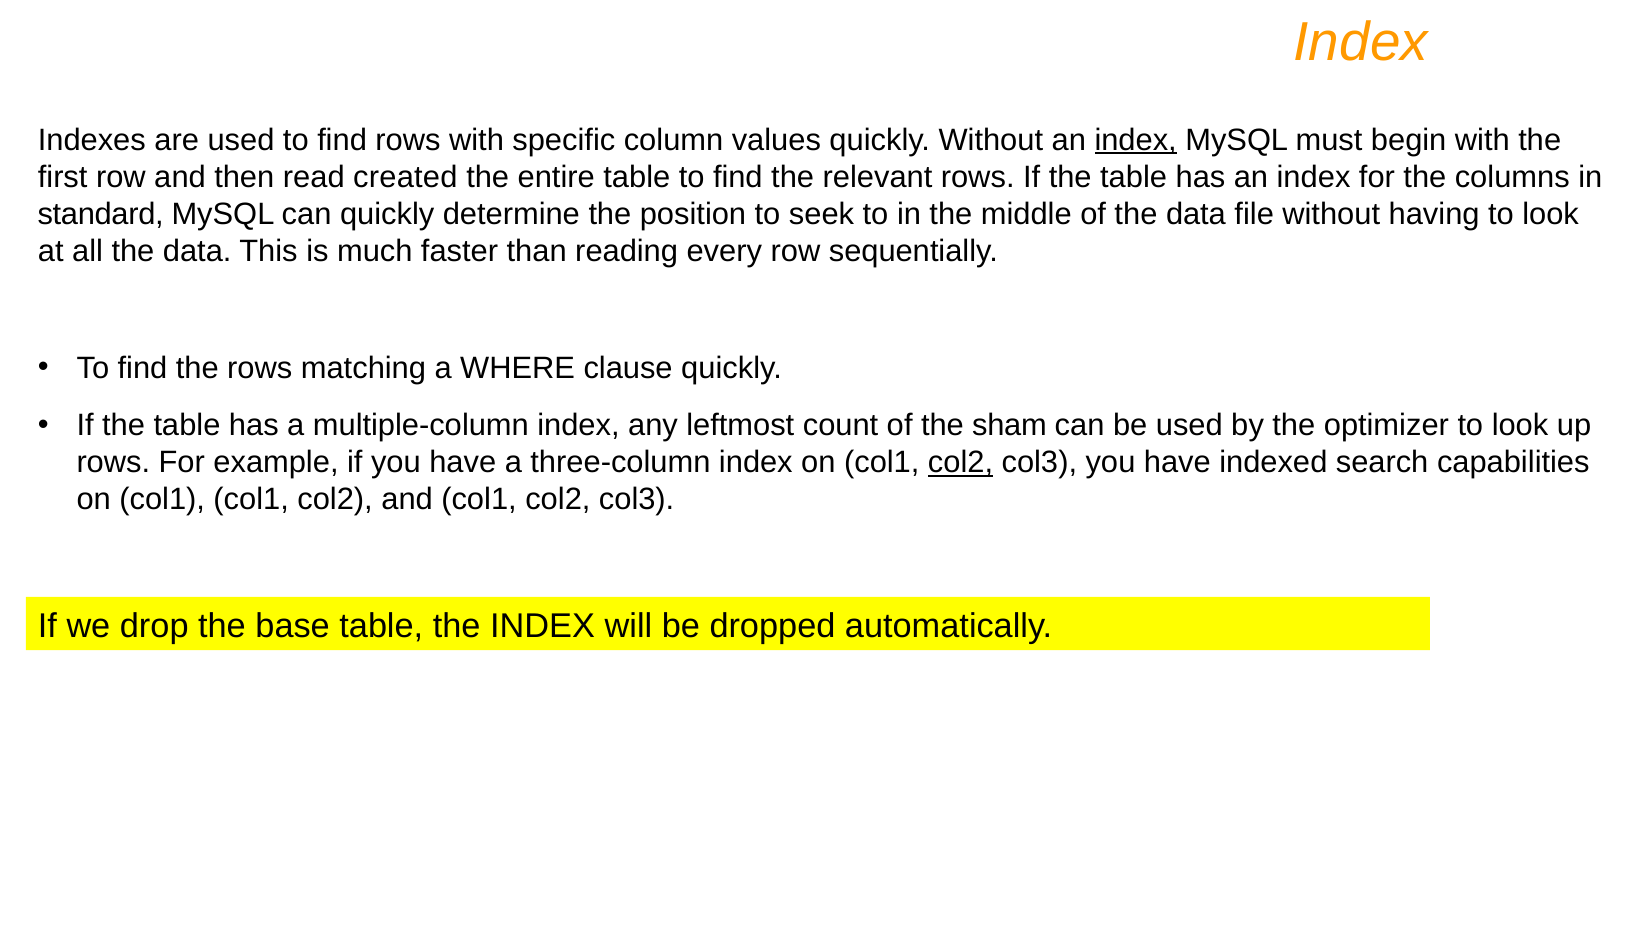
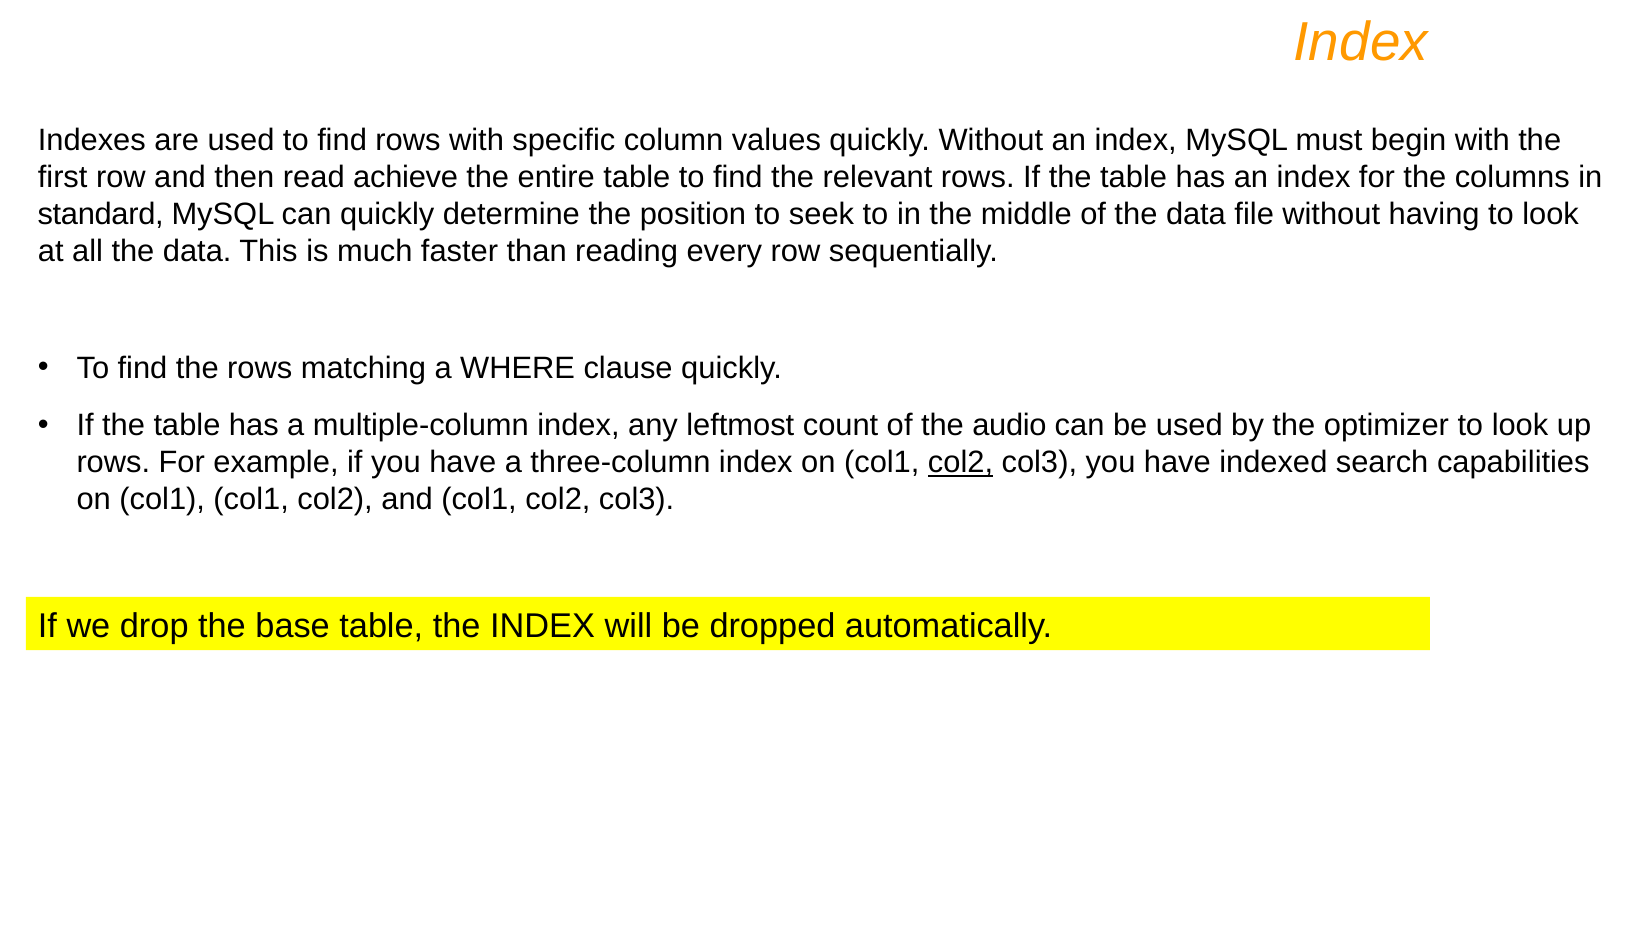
index underline: present -> none (1136, 140)
created: created -> achieve (406, 177)
sham: sham -> audio (1009, 426)
